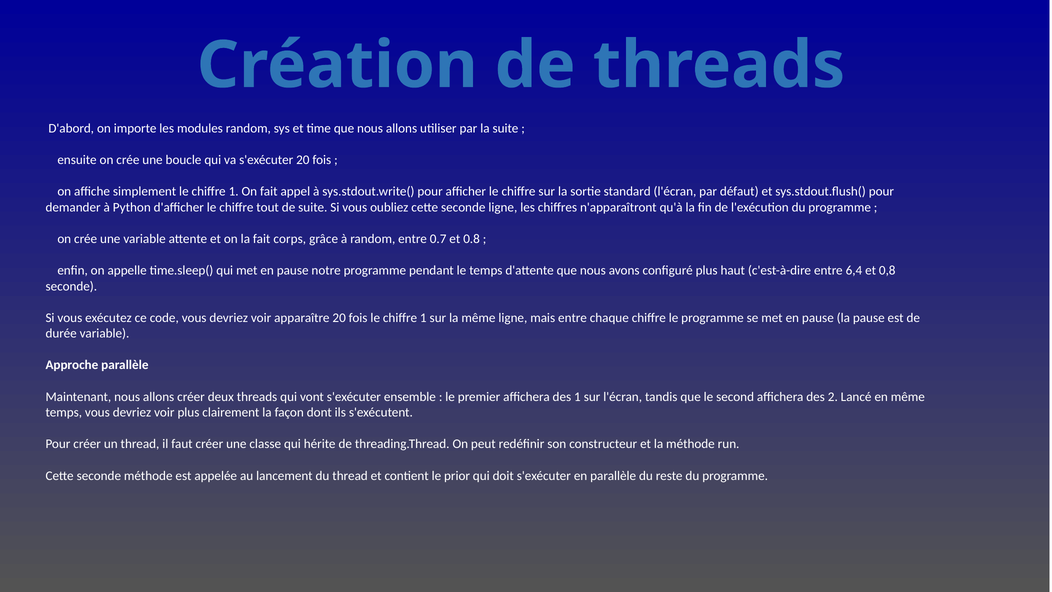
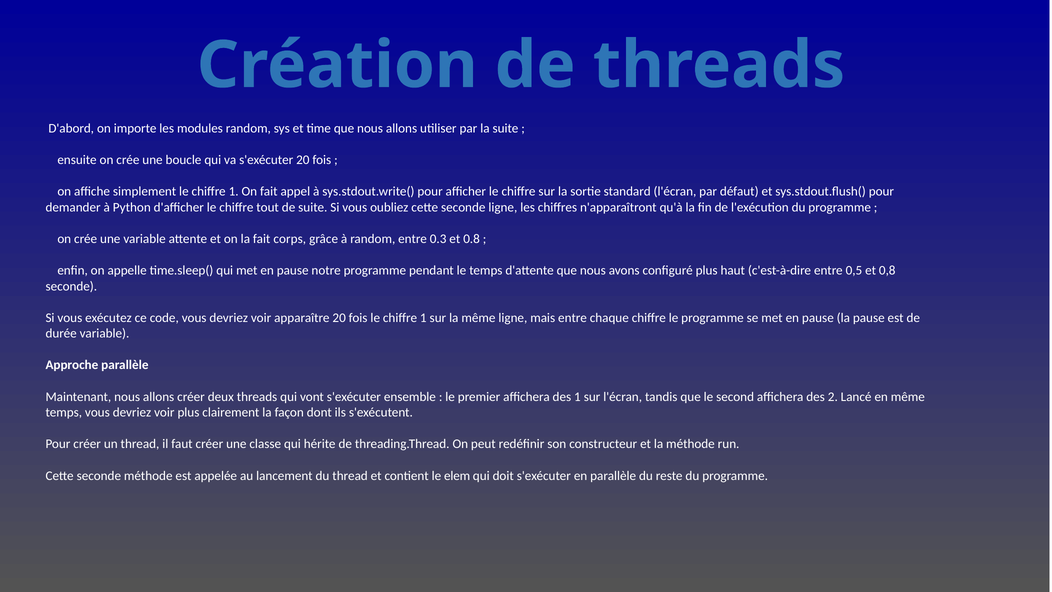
0.7: 0.7 -> 0.3 (438, 239)
6,4: 6,4 -> 0,5 (854, 270)
prior: prior -> elem (457, 475)
